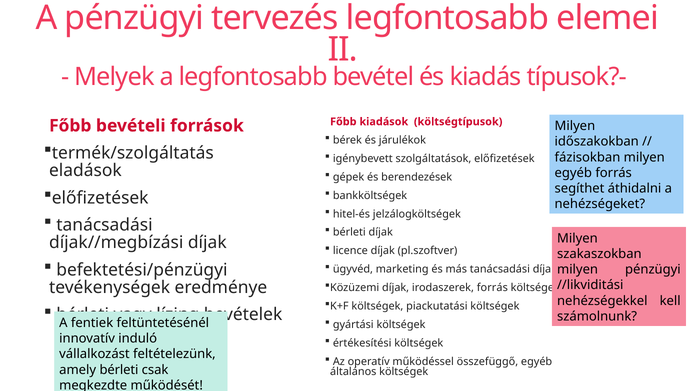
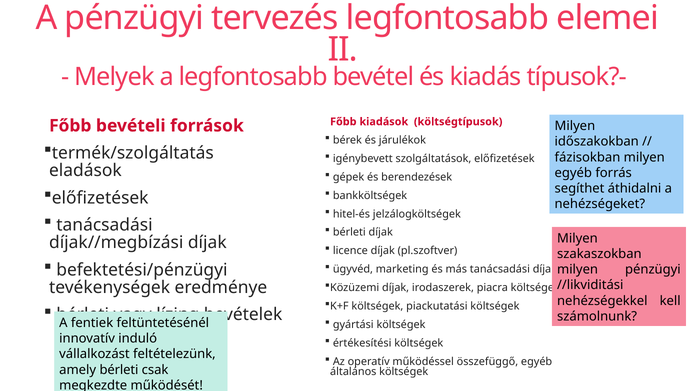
irodaszerek forrás: forrás -> piacra (492, 288)
